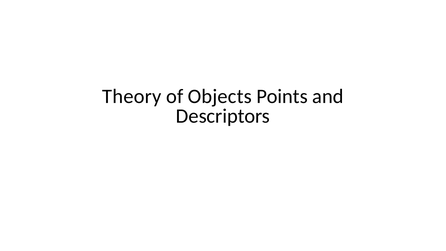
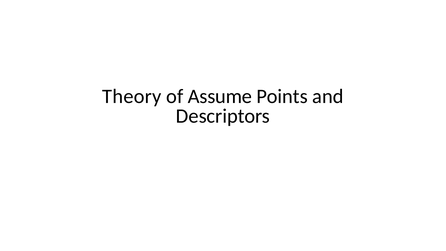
Objects: Objects -> Assume (220, 96)
